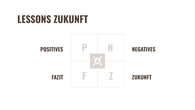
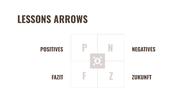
LESSONS ZUKUNFT: ZUKUNFT -> ARROWS (71, 20)
